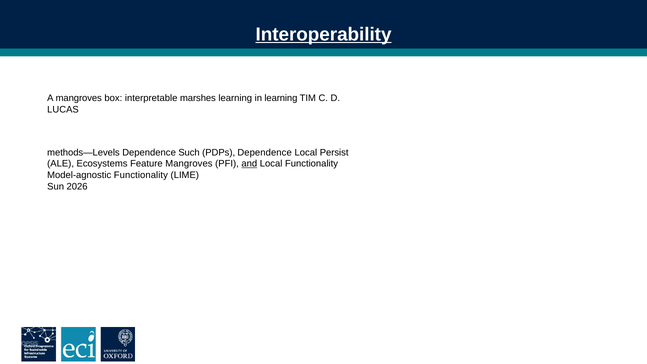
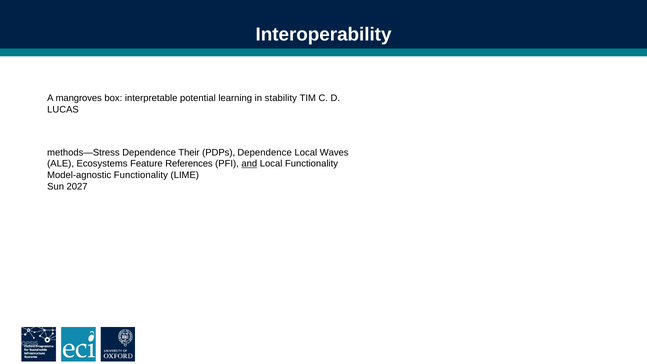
Interoperability underline: present -> none (324, 34)
marshes: marshes -> potential (198, 98)
in learning: learning -> stability (281, 98)
methods—Levels: methods—Levels -> methods—Stress (83, 152)
Such: Such -> Their (189, 152)
Persist: Persist -> Waves (334, 152)
Feature Mangroves: Mangroves -> References (189, 164)
2026: 2026 -> 2027 (77, 186)
